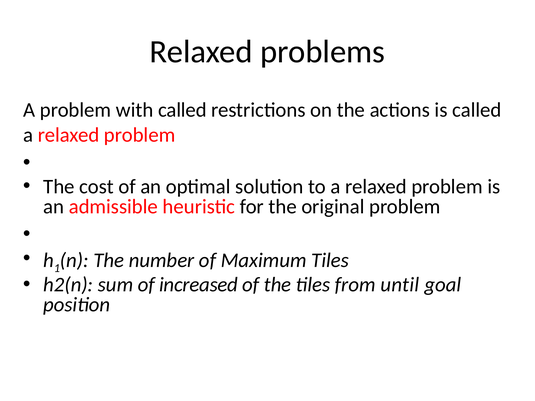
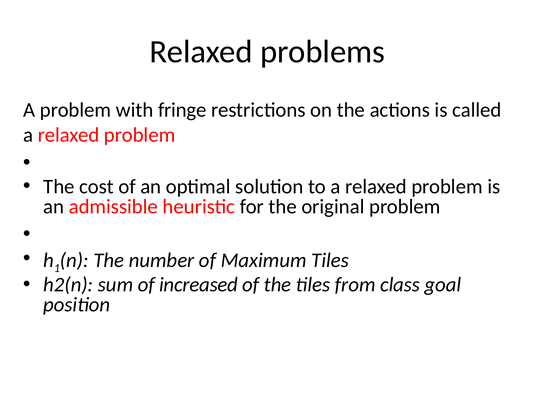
with called: called -> fringe (182, 110)
until: until -> class (400, 285)
